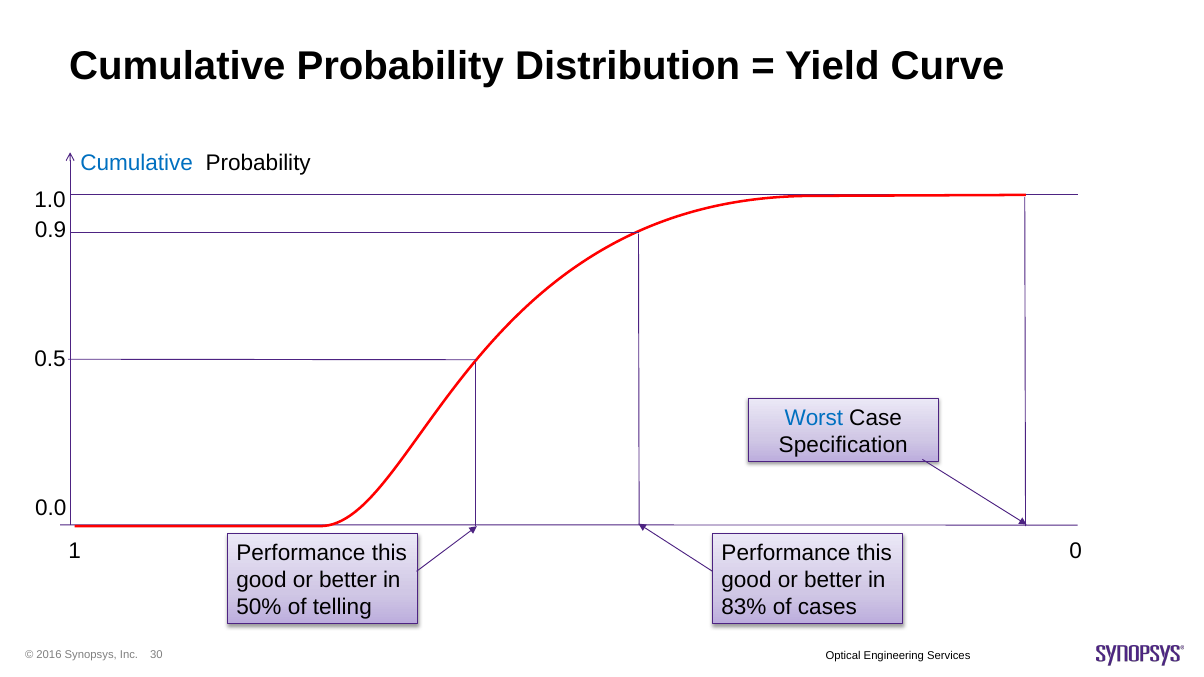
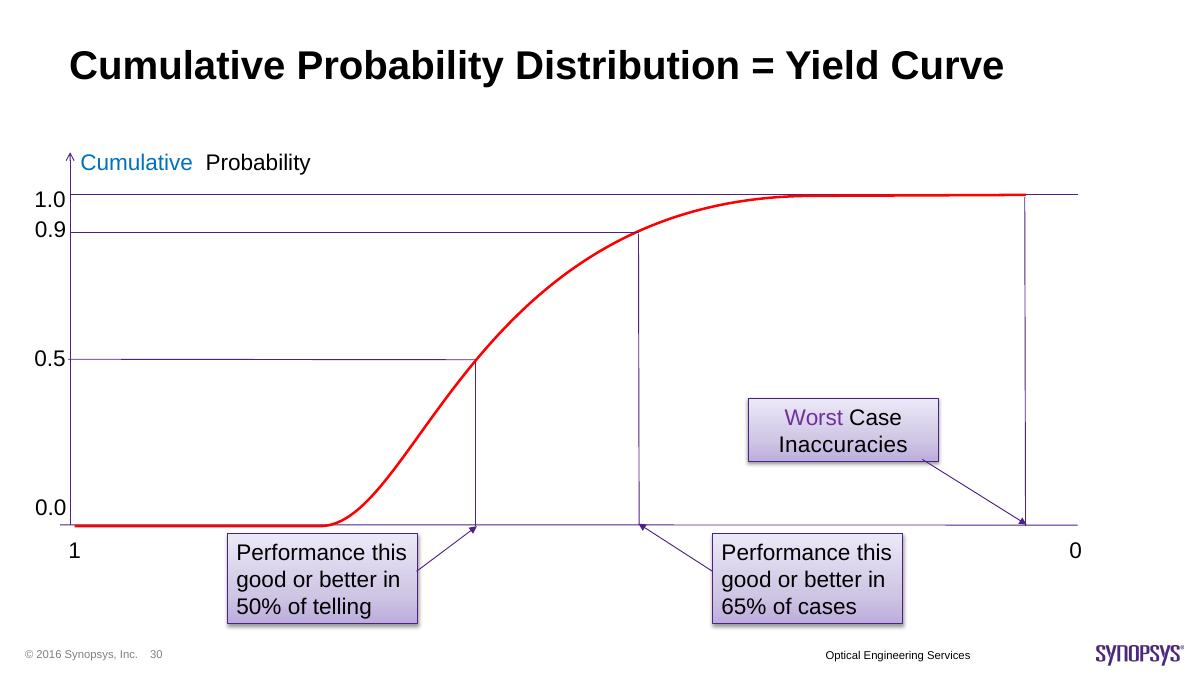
Worst colour: blue -> purple (814, 418)
Specification: Specification -> Inaccuracies (843, 445)
83%: 83% -> 65% (744, 608)
